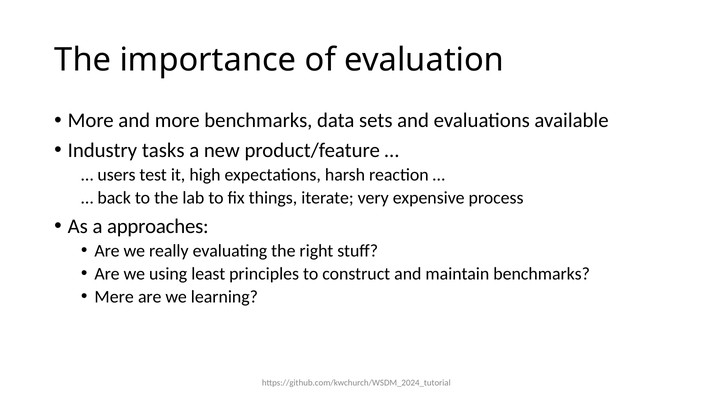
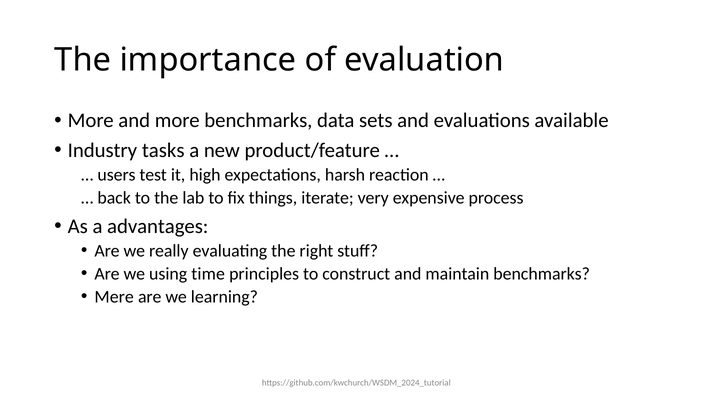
approaches: approaches -> advantages (158, 226)
least: least -> time (208, 274)
